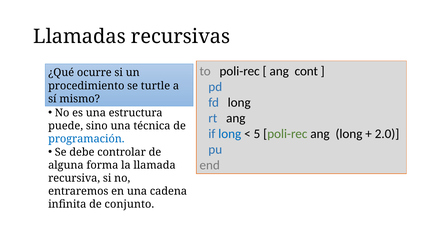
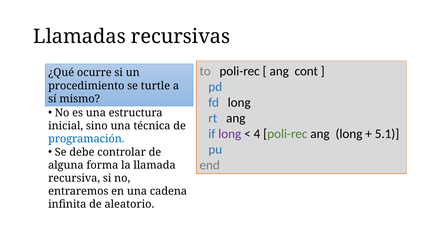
puede: puede -> inicial (66, 126)
long colour: blue -> purple (230, 134)
5: 5 -> 4 (257, 134)
2.0: 2.0 -> 5.1 (387, 134)
conjunto: conjunto -> aleatorio (129, 205)
